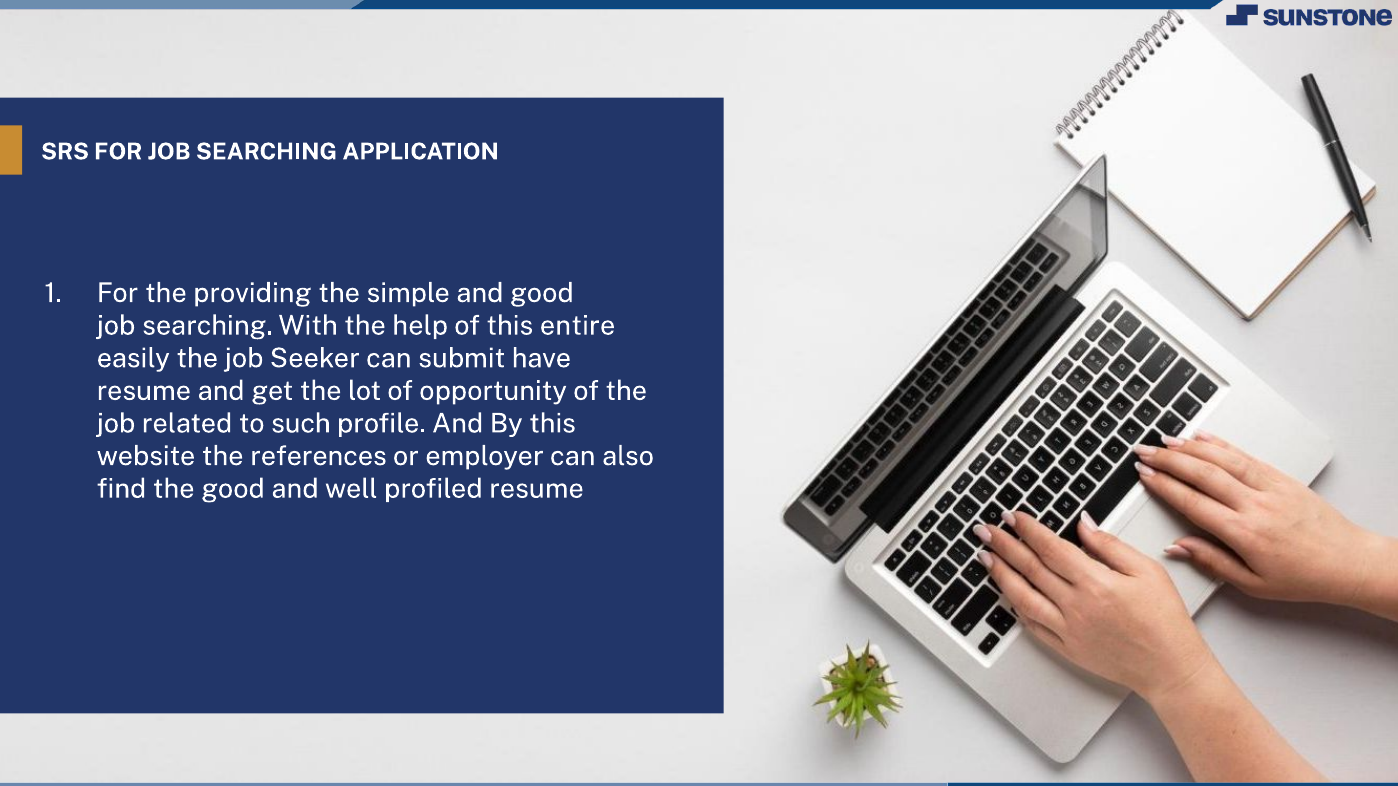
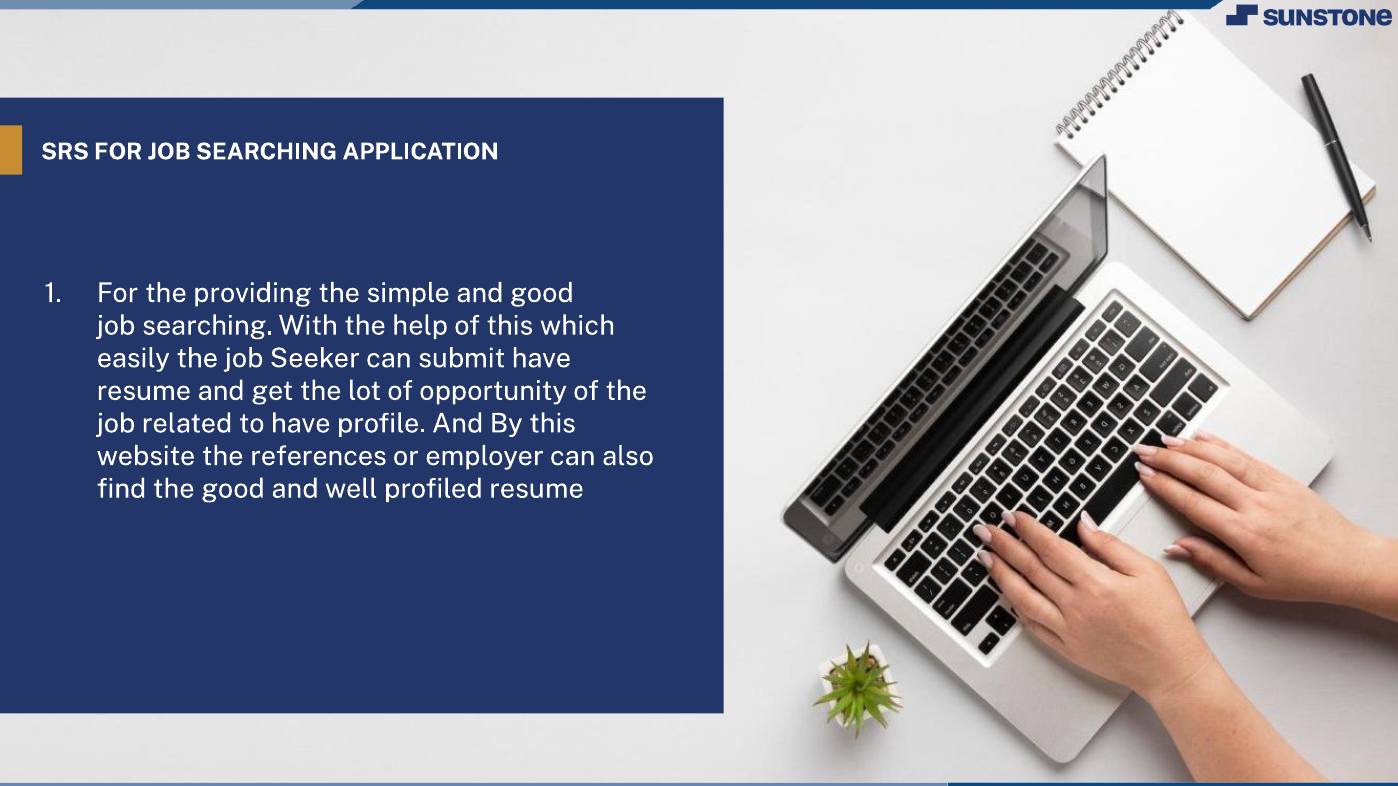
entire: entire -> which (578, 326)
to such: such -> have (301, 424)
